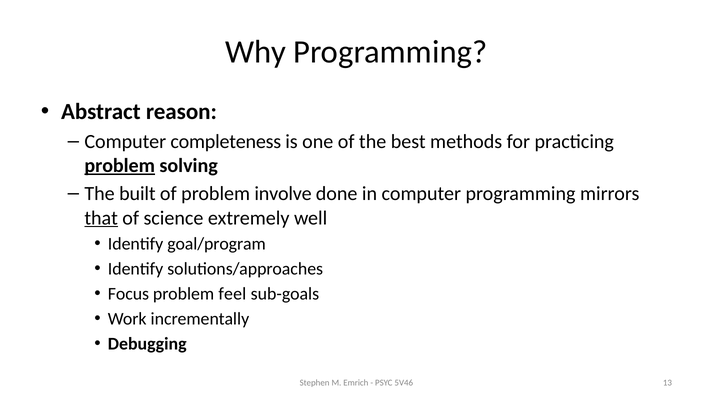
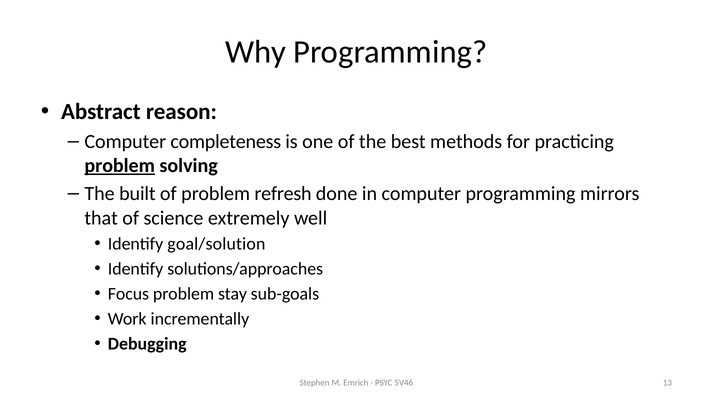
involve: involve -> refresh (283, 194)
that underline: present -> none (101, 218)
goal/program: goal/program -> goal/solution (216, 244)
feel: feel -> stay (233, 294)
